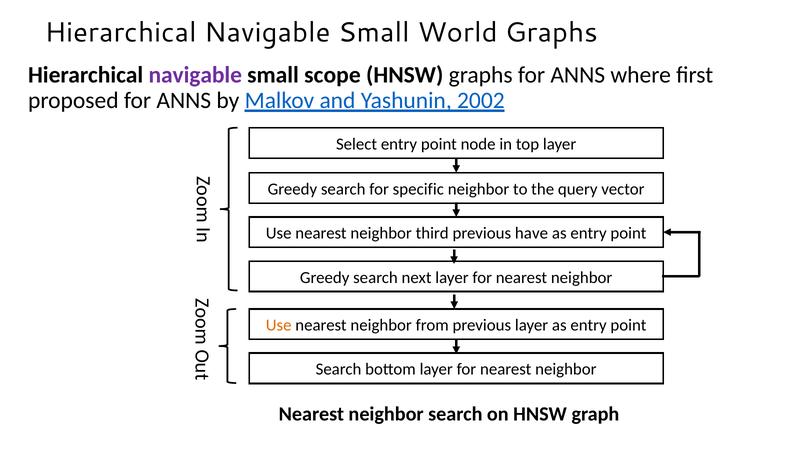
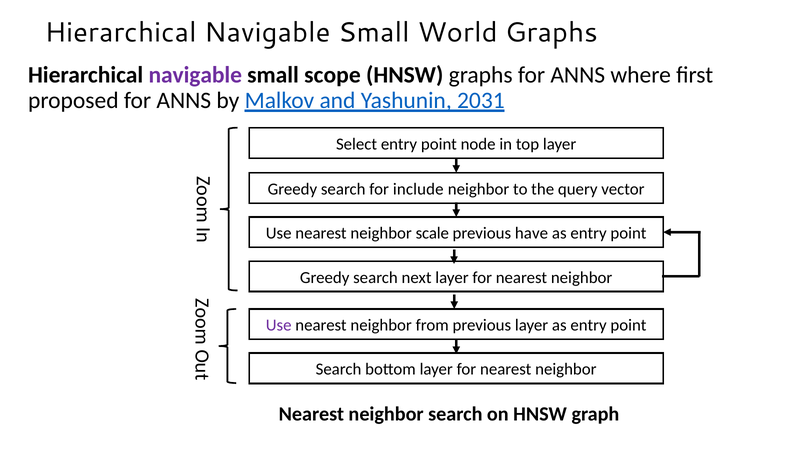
2002: 2002 -> 2031 (481, 101)
specific: specific -> include (418, 189)
third: third -> scale (432, 233)
Use colour: orange -> purple (279, 325)
